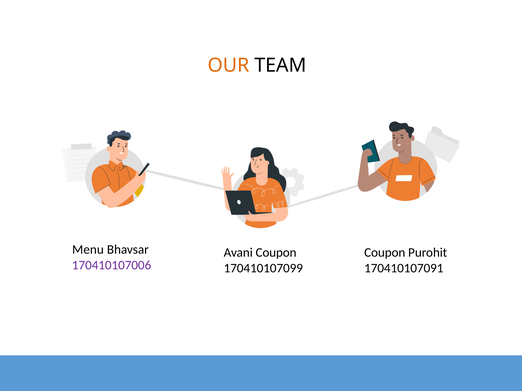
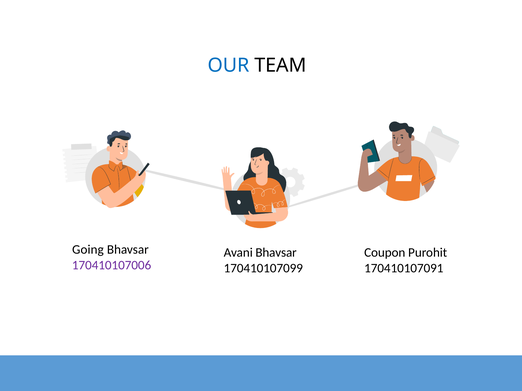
OUR colour: orange -> blue (228, 65)
Menu: Menu -> Going (88, 250)
Avani Coupon: Coupon -> Bhavsar (276, 253)
